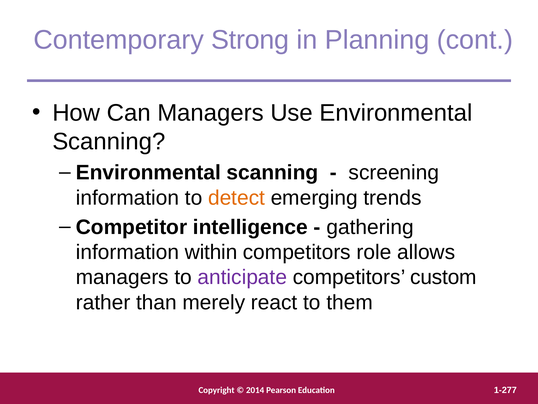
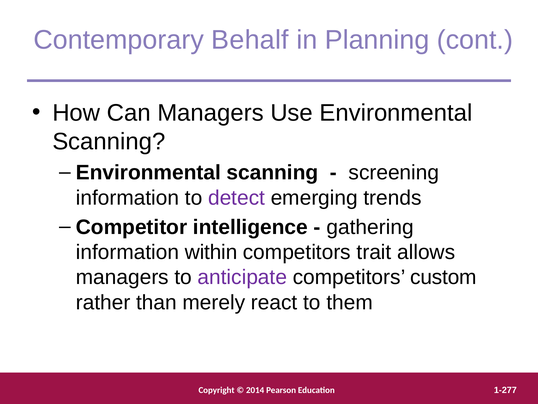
Strong: Strong -> Behalf (250, 40)
detect colour: orange -> purple (237, 198)
role: role -> trait (374, 252)
